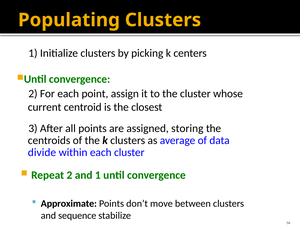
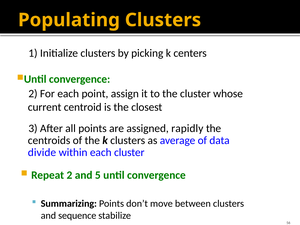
storing: storing -> rapidly (187, 128)
1: 1 -> 5 (98, 175)
Approximate: Approximate -> Summarizing (69, 204)
